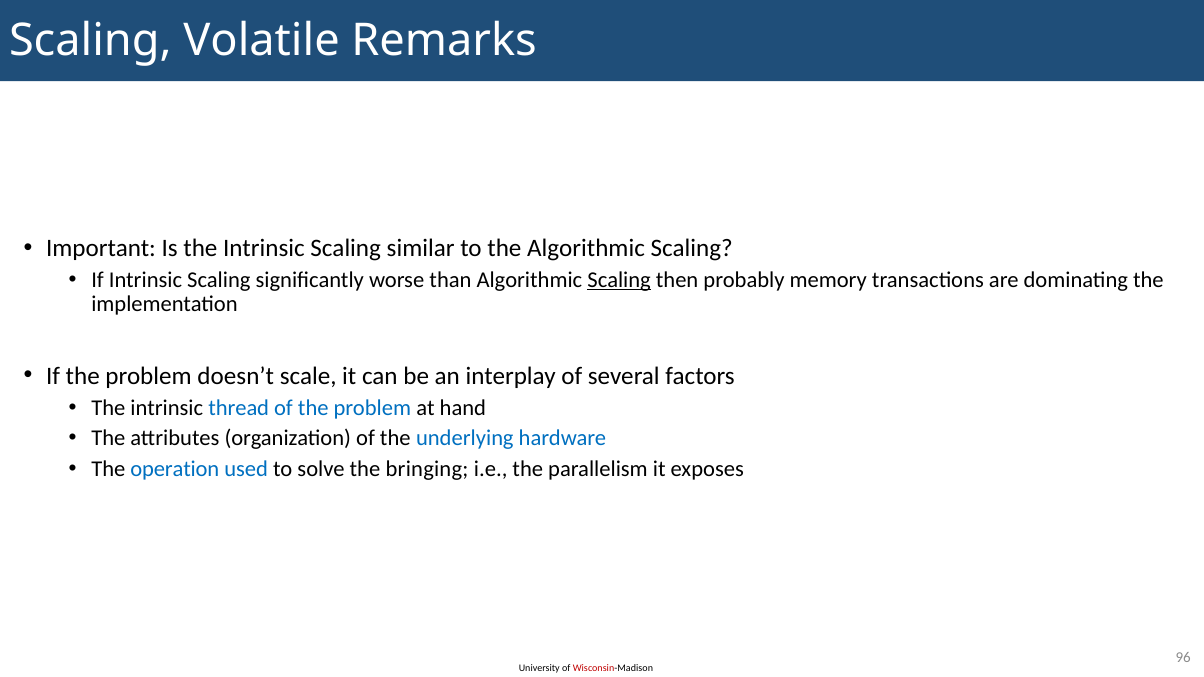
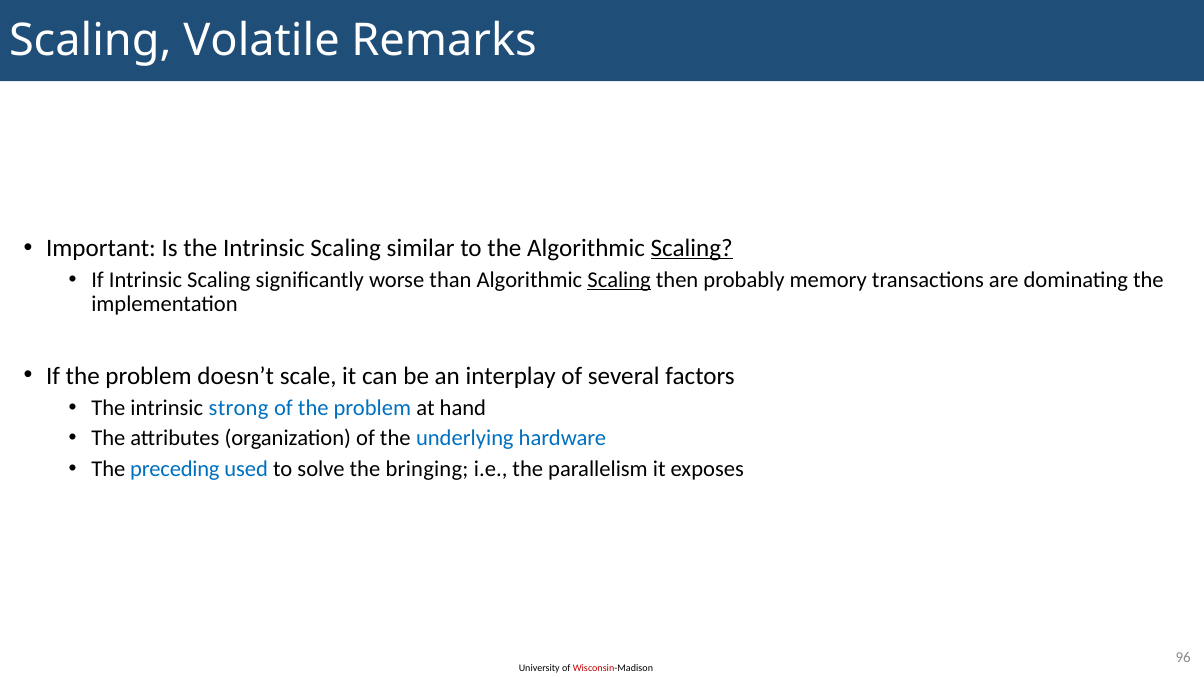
Scaling underline: none -> present (692, 248)
thread: thread -> strong (239, 408)
operation: operation -> preceding (175, 469)
